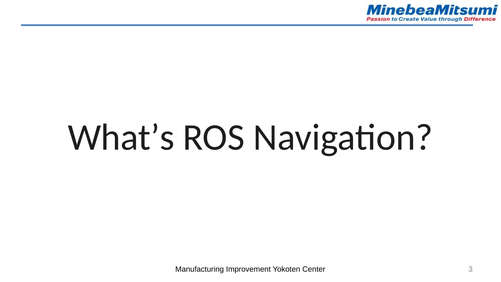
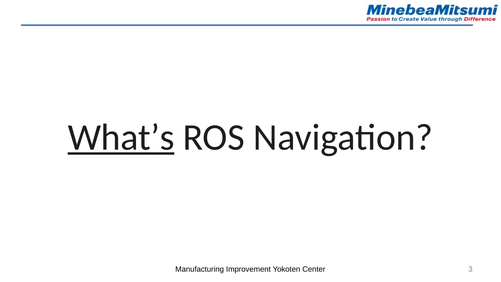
What’s underline: none -> present (121, 137)
